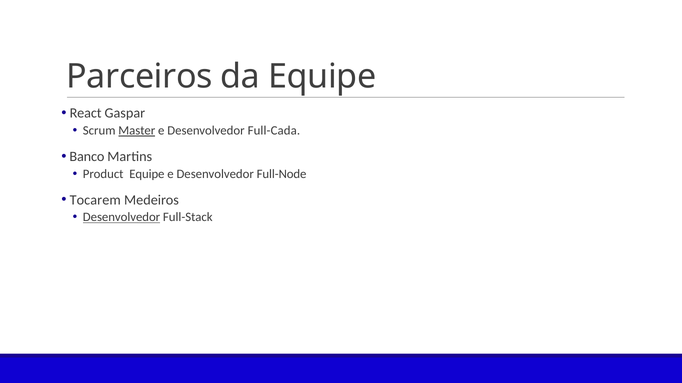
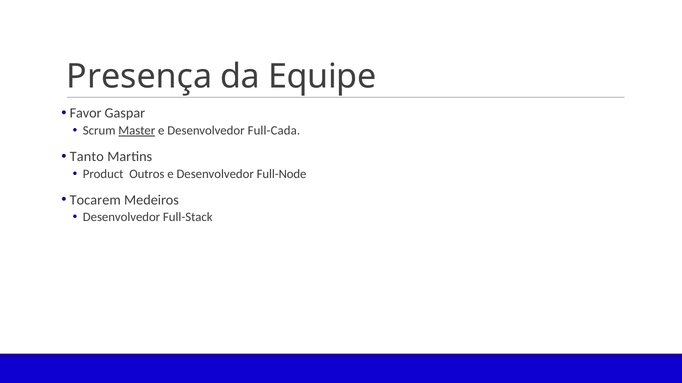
Parceiros: Parceiros -> Presença (139, 76)
React: React -> Favor (86, 113)
Banco: Banco -> Tanto (87, 157)
Product Equipe: Equipe -> Outros (147, 174)
Desenvolvedor underline: present -> none (122, 218)
